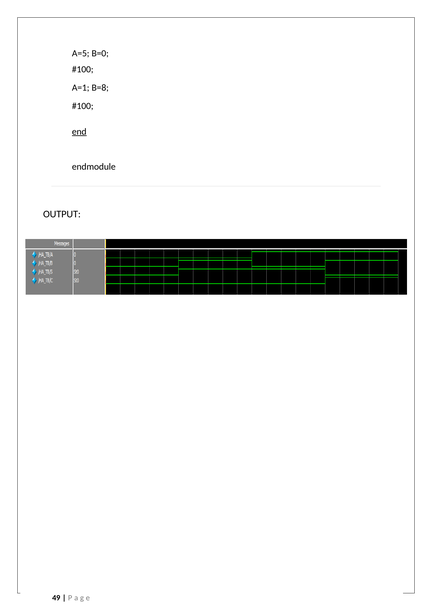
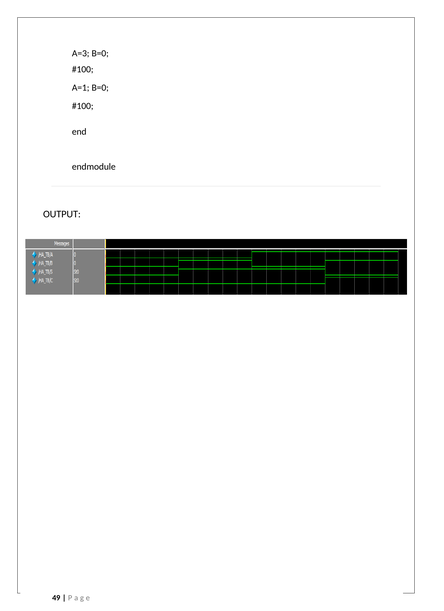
A=5: A=5 -> A=3 (81, 53)
A=1 B=8: B=8 -> B=0 (100, 88)
end underline: present -> none (79, 132)
